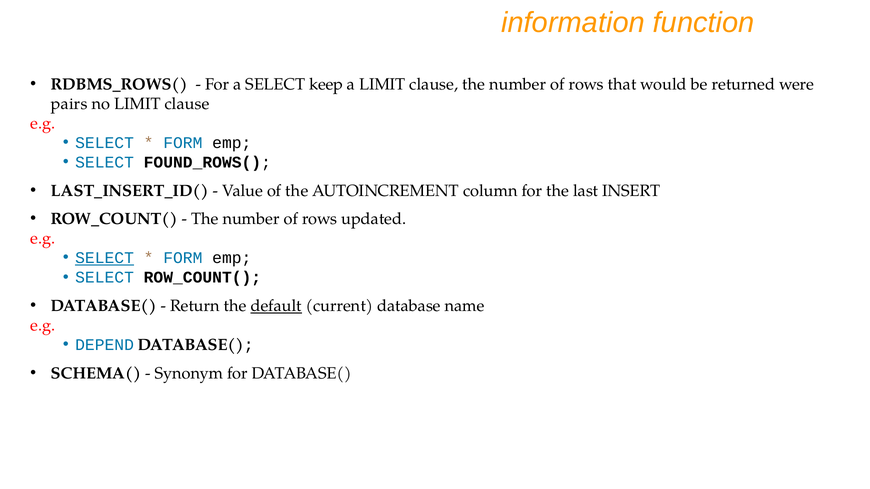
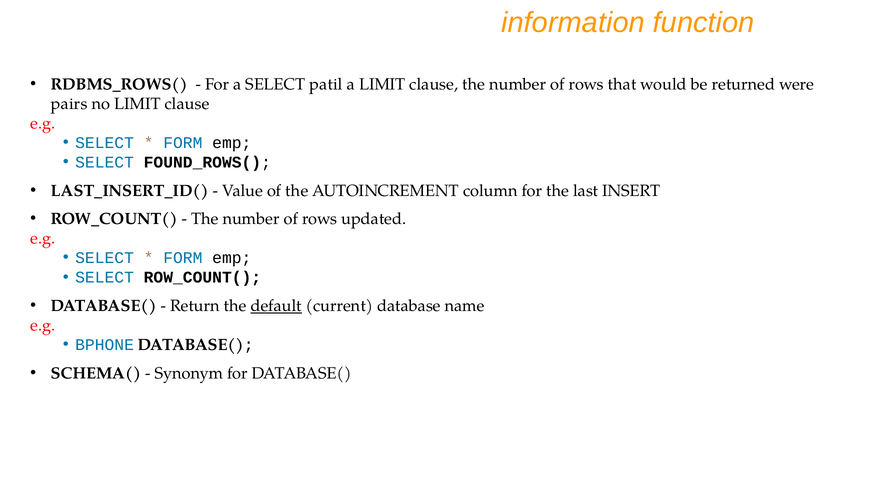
keep: keep -> patil (326, 84)
SELECT underline: present -> none (105, 258)
DEPEND: DEPEND -> BPHONE (105, 345)
